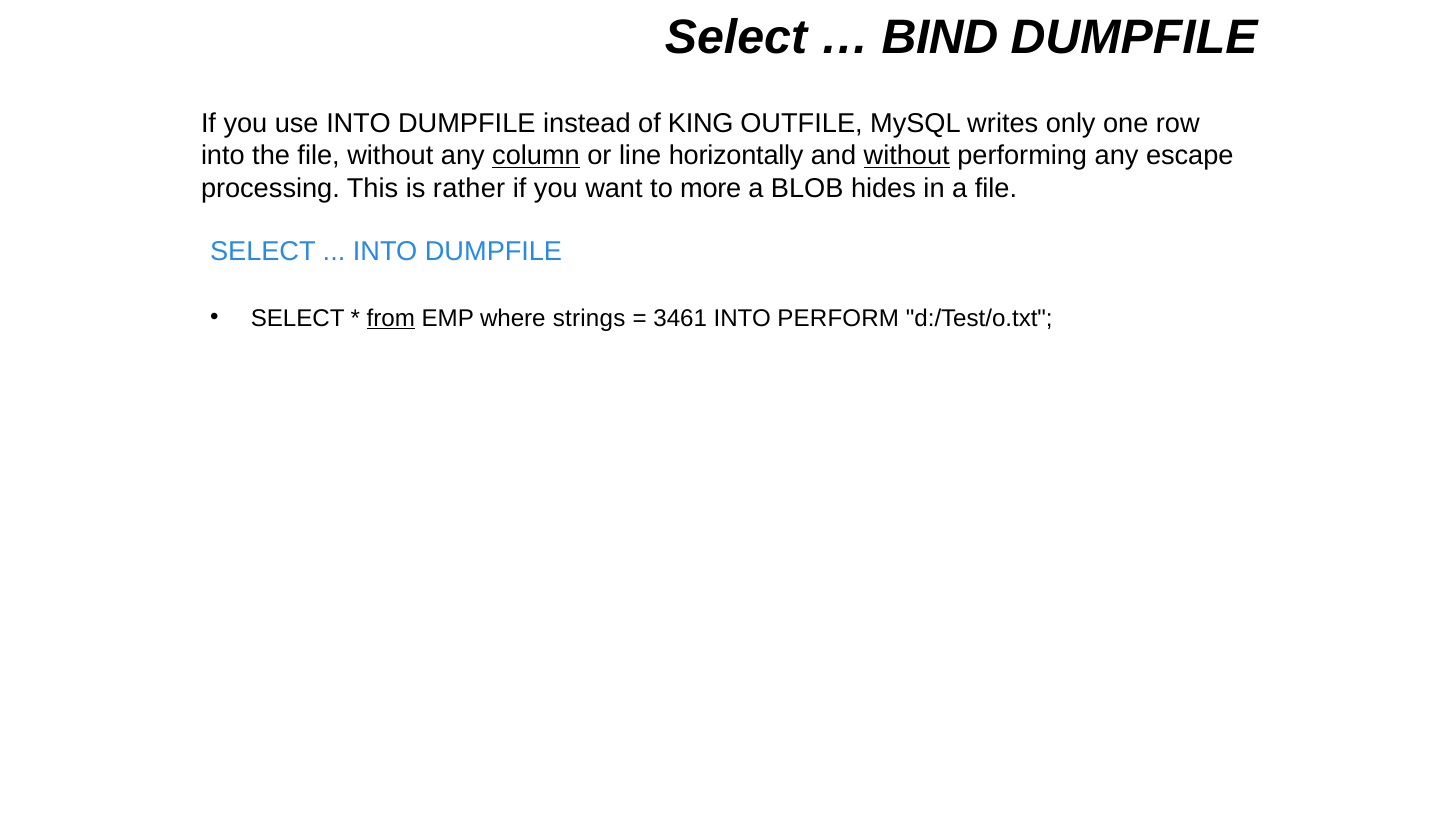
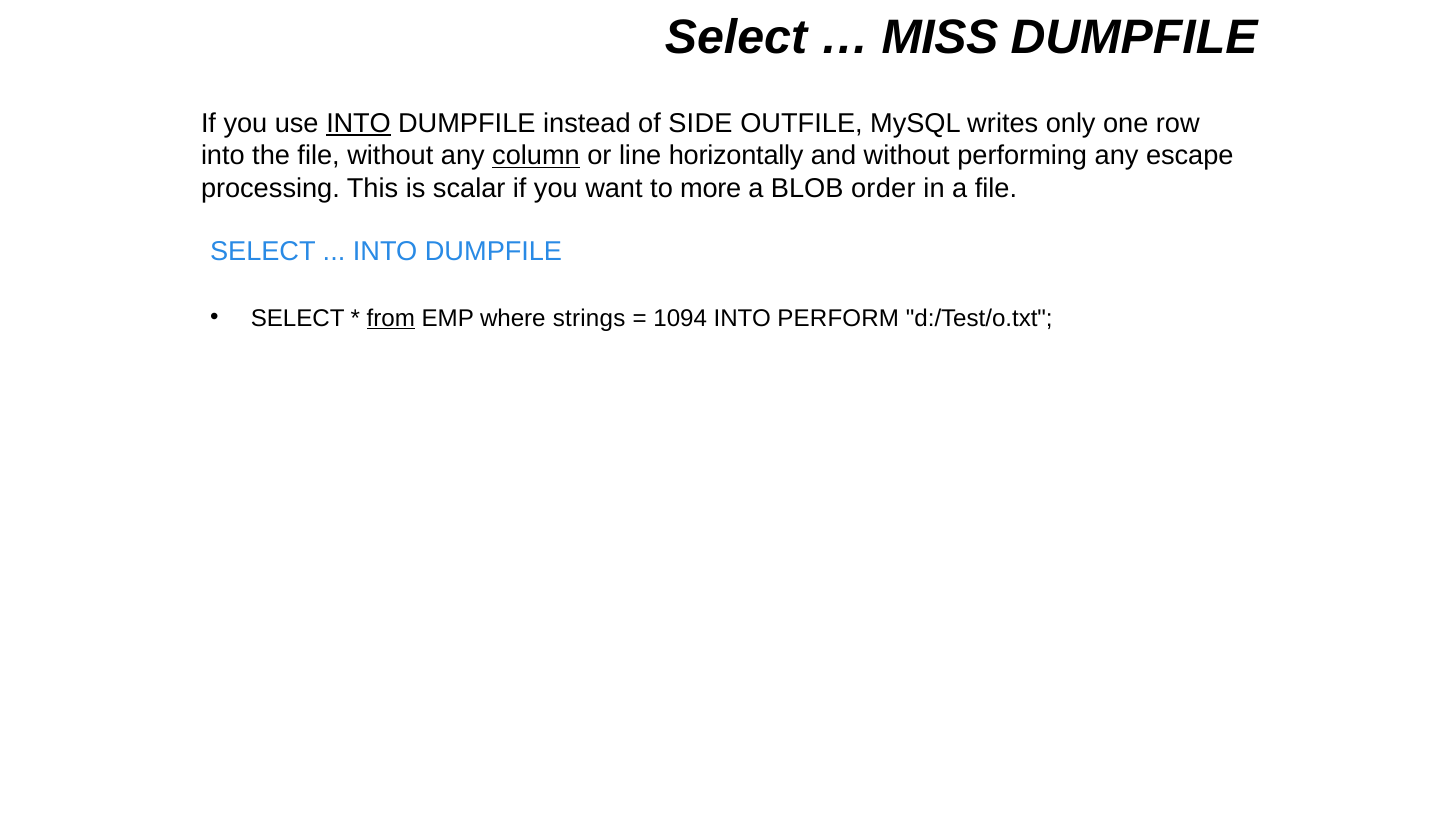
BIND: BIND -> MISS (940, 38)
INTO underline: none -> present (358, 123)
KING: KING -> SIDE (700, 123)
without underline: present -> none (907, 156)
rather: rather -> scalar (469, 188)
hides: hides -> order (883, 188)
3461: 3461 -> 1094 (680, 318)
